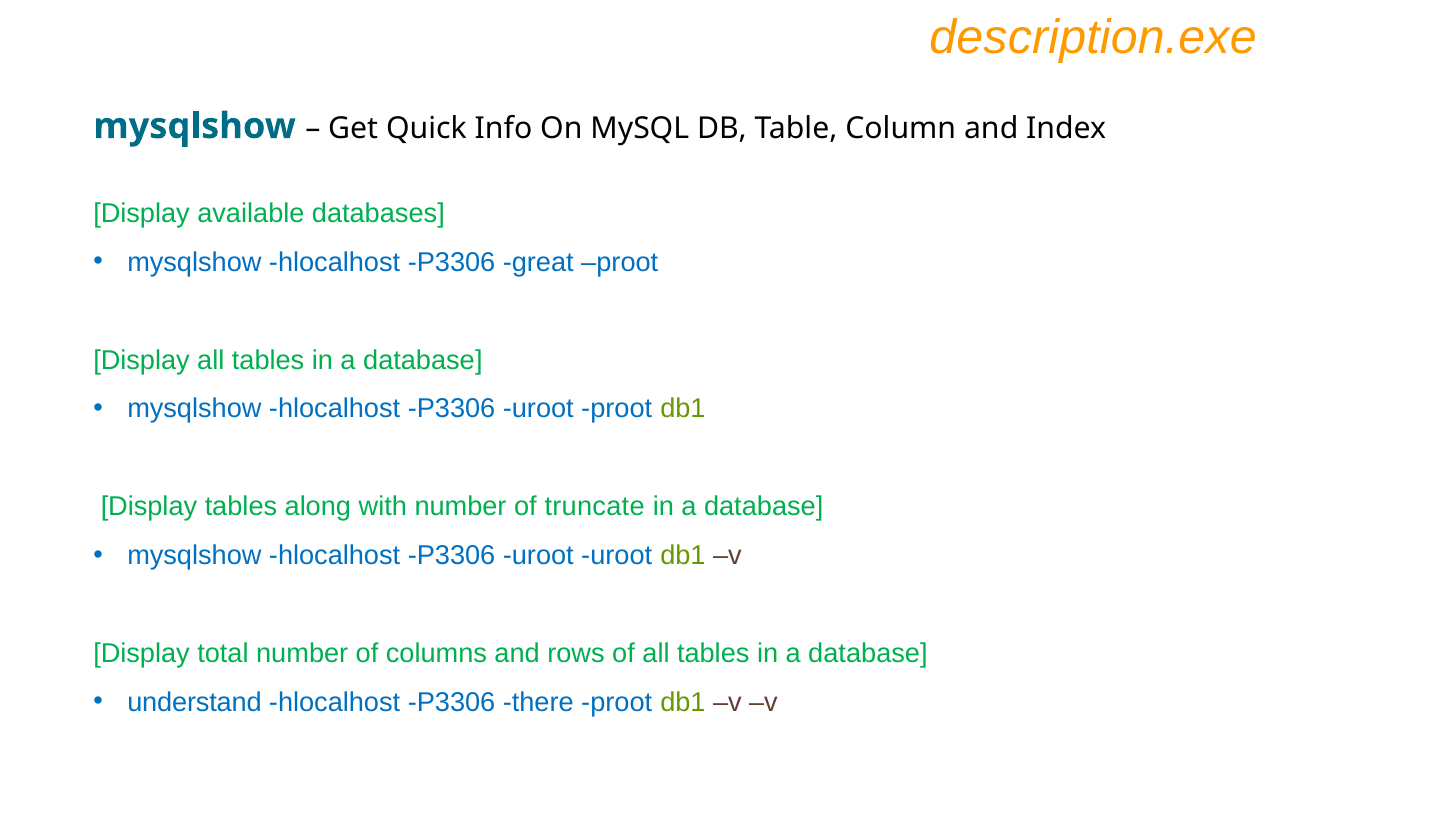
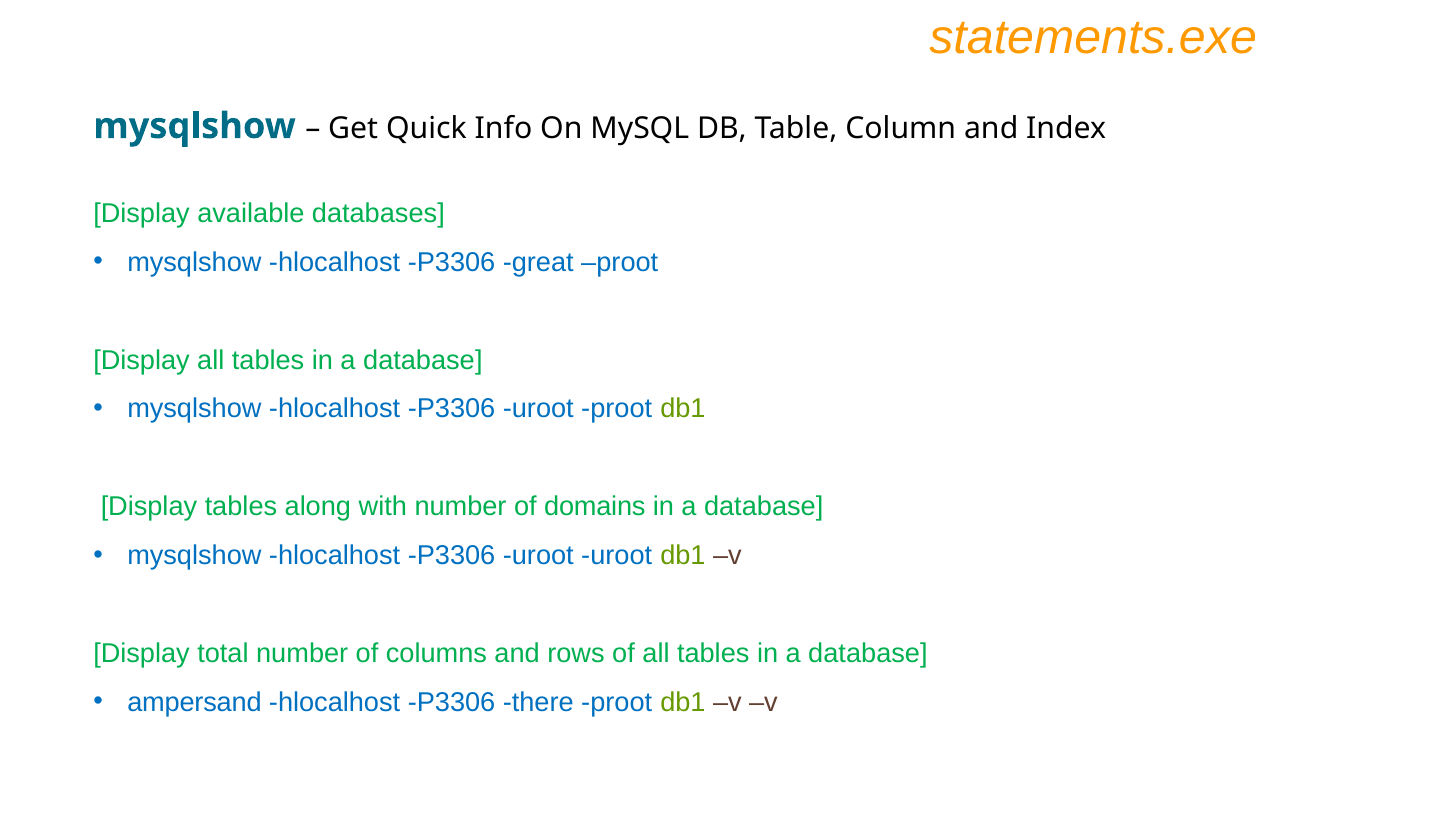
description.exe: description.exe -> statements.exe (1093, 38)
truncate: truncate -> domains (595, 507)
understand: understand -> ampersand (194, 702)
